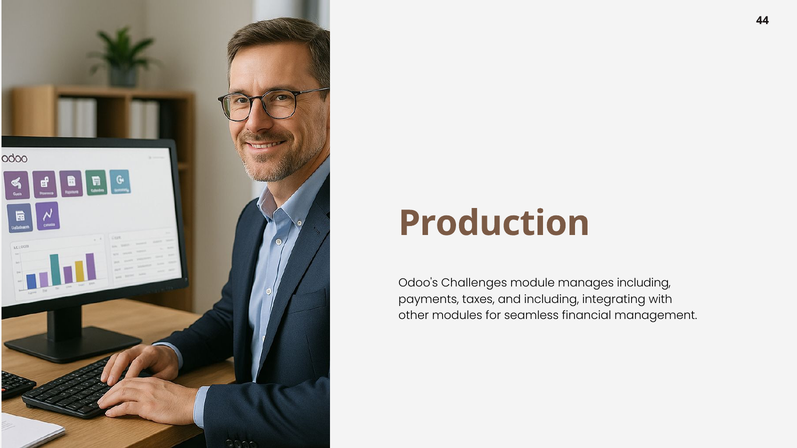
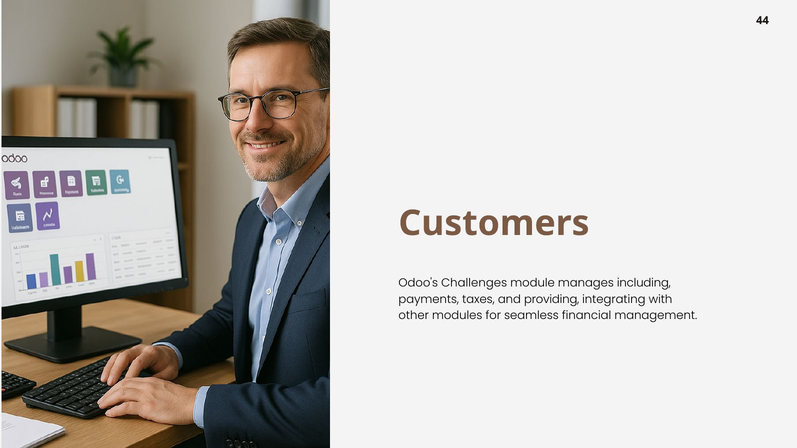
Production: Production -> Customers (494, 223)
and including: including -> providing (552, 300)
